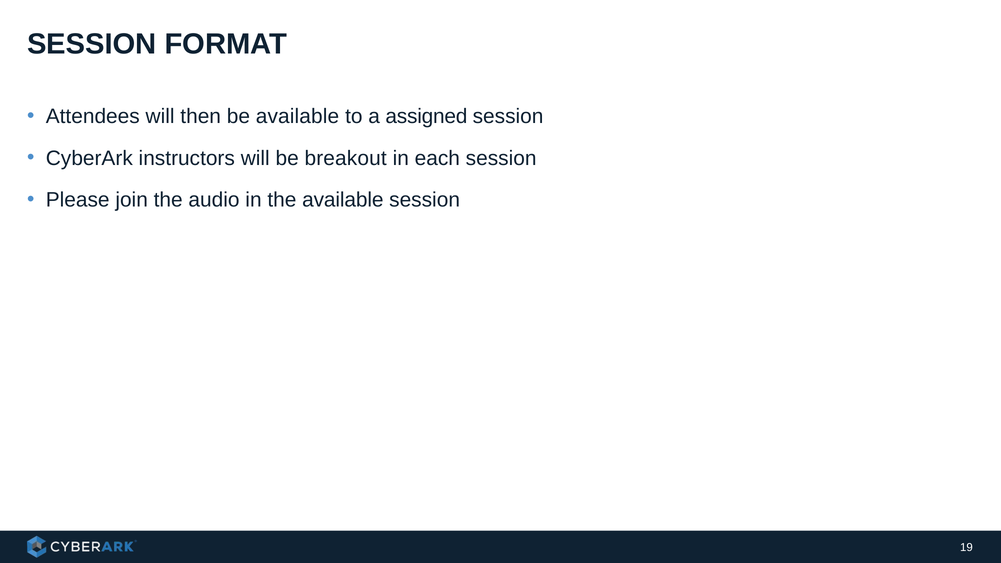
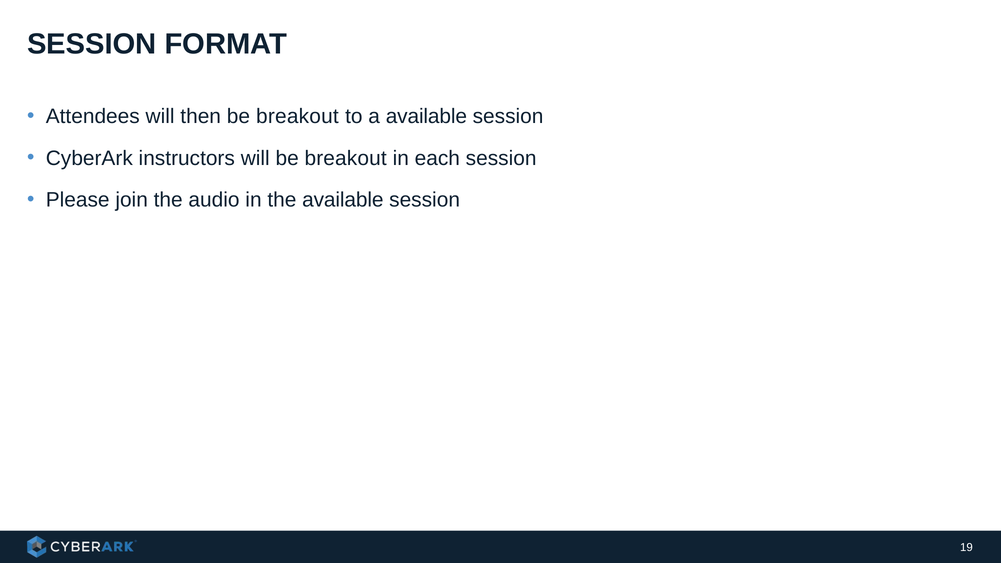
then be available: available -> breakout (297, 117)
a assigned: assigned -> available (426, 117)
